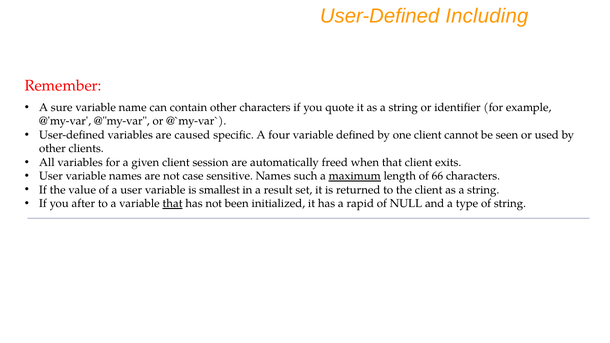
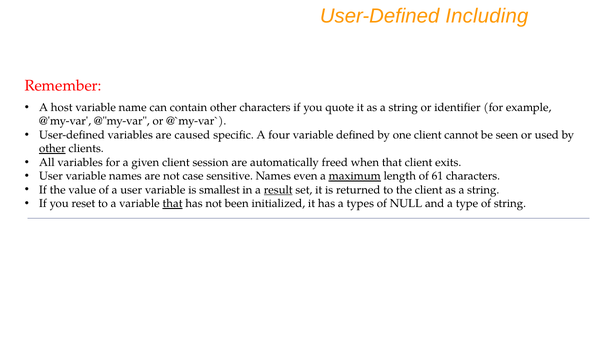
sure: sure -> host (62, 108)
other underline: none -> present (52, 149)
such: such -> even (306, 176)
66: 66 -> 61 (437, 176)
result underline: none -> present (278, 190)
after: after -> reset (83, 204)
rapid: rapid -> types (360, 204)
